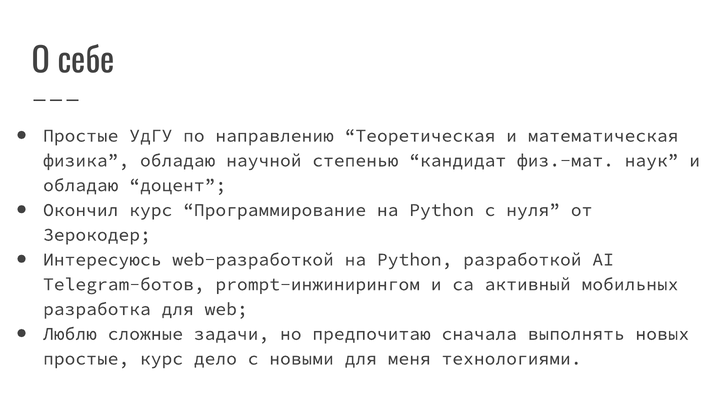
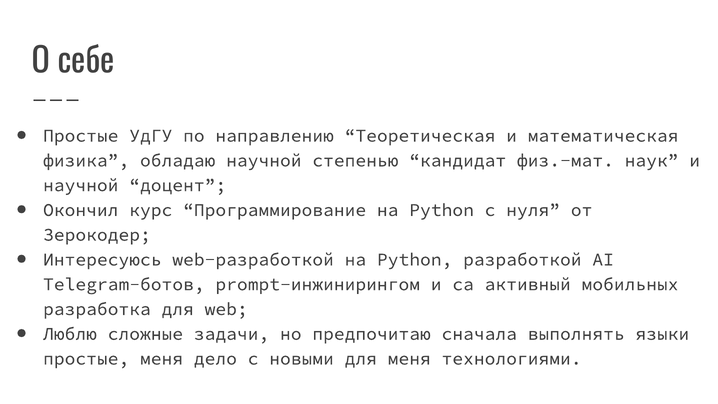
обладаю: обладаю -> научной (81, 185)
новых: новых -> языки (662, 334)
простые курс: курс -> меня (162, 359)
